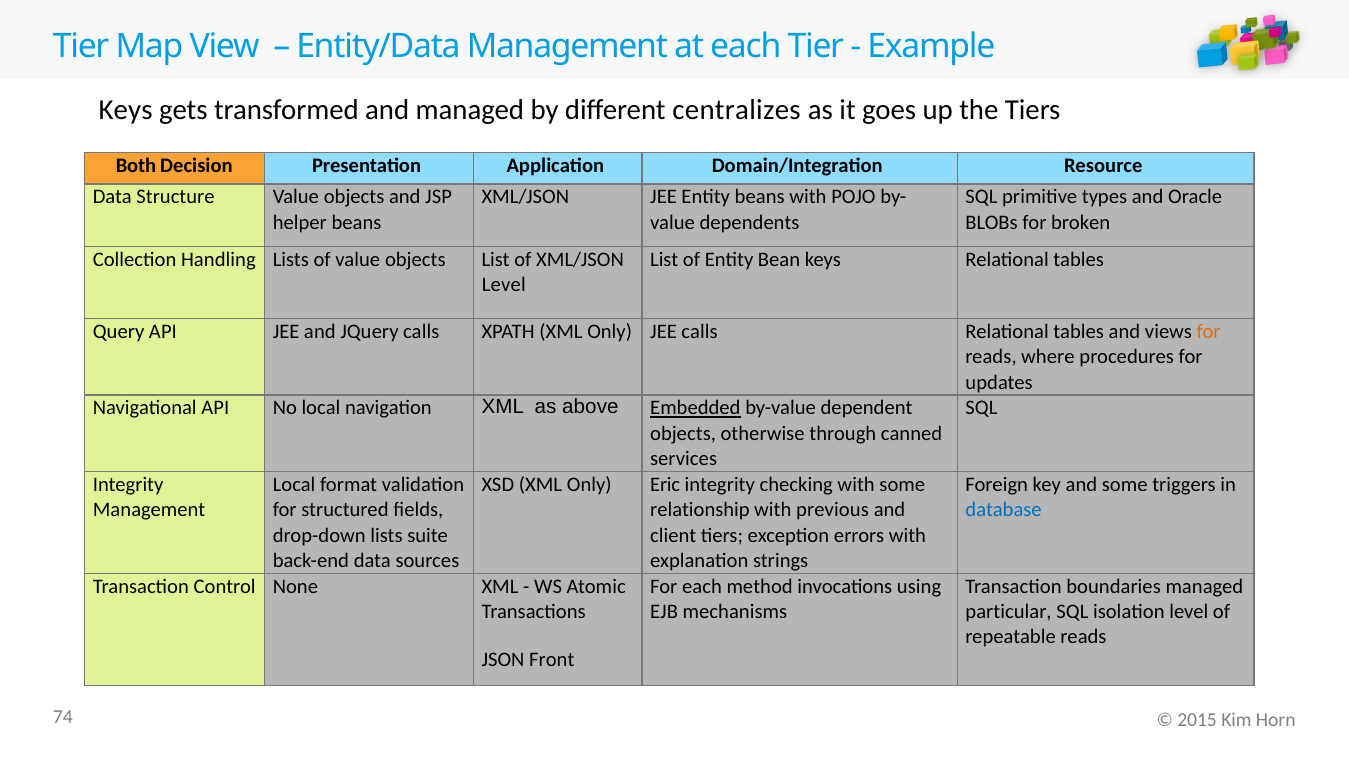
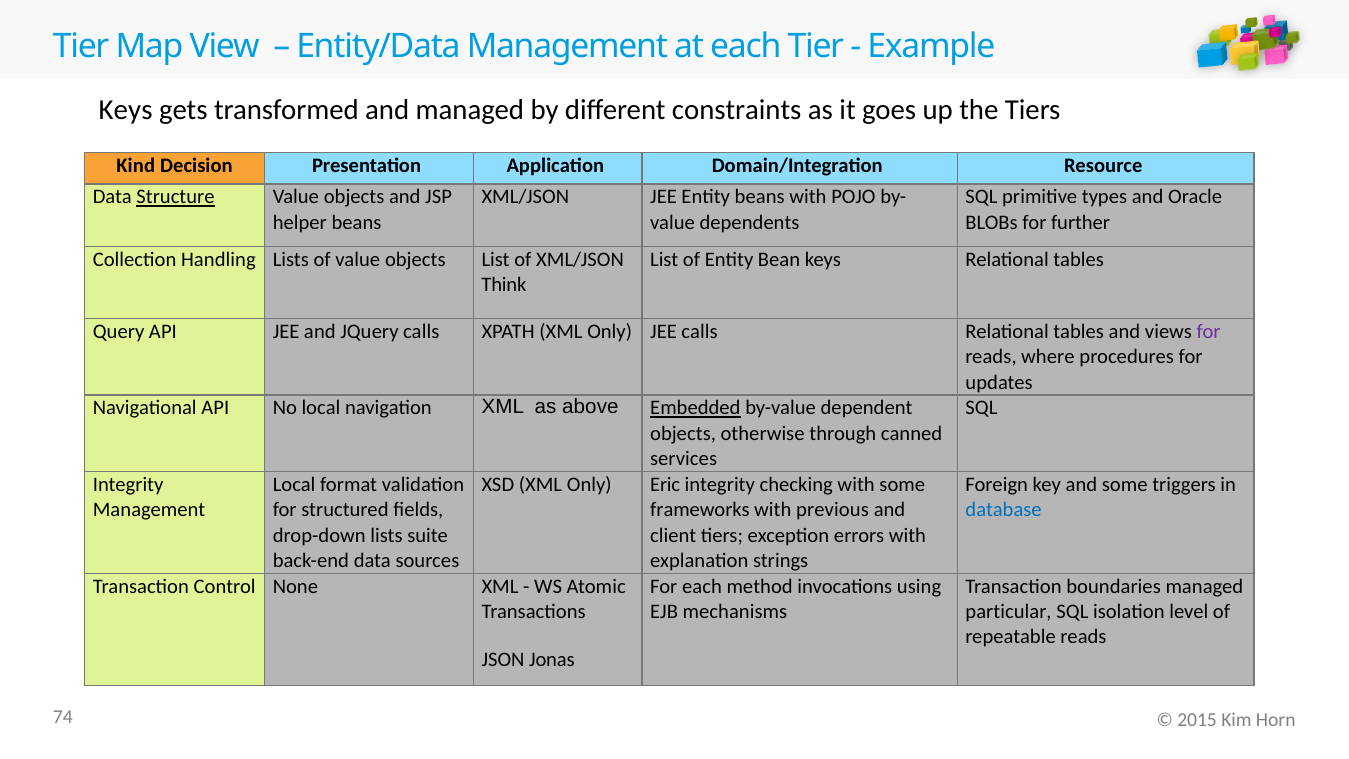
centralizes: centralizes -> constraints (737, 110)
Both: Both -> Kind (136, 165)
Structure underline: none -> present (175, 197)
broken: broken -> further (1081, 222)
Level: Level -> Think (504, 285)
for colour: orange -> purple (1209, 332)
relationship: relationship -> frameworks (700, 510)
Front: Front -> Jonas (552, 659)
